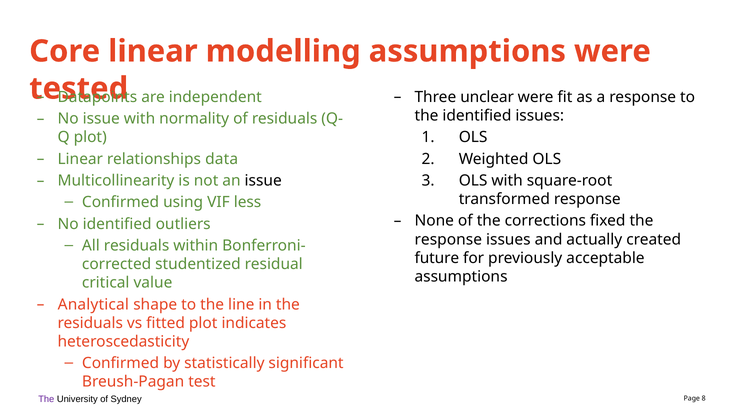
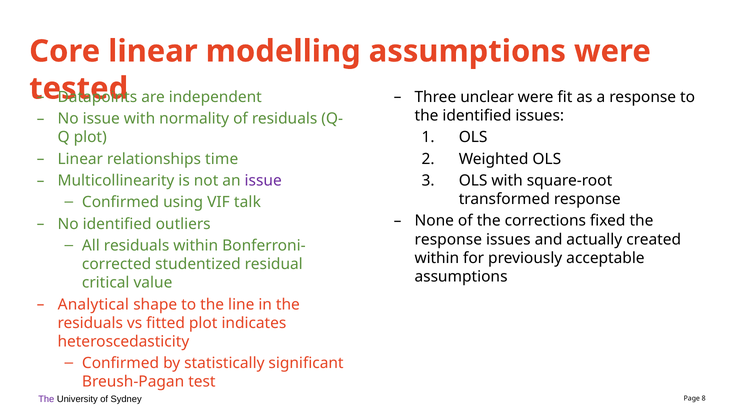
data: data -> time (222, 159)
issue colour: black -> purple (263, 181)
less: less -> talk (247, 203)
future: future -> within (437, 258)
